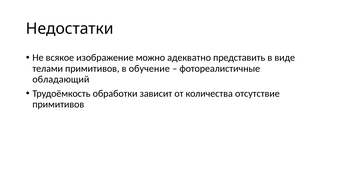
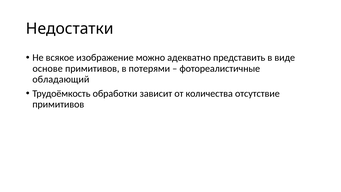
телами: телами -> основе (48, 68)
обучение: обучение -> потерями (149, 68)
